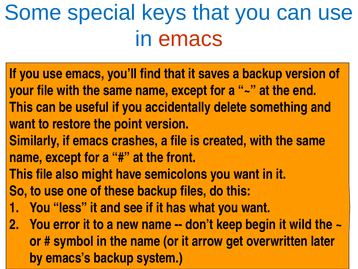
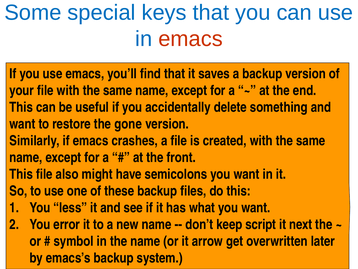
point: point -> gone (128, 124)
begin: begin -> script (261, 224)
wild: wild -> next (301, 224)
